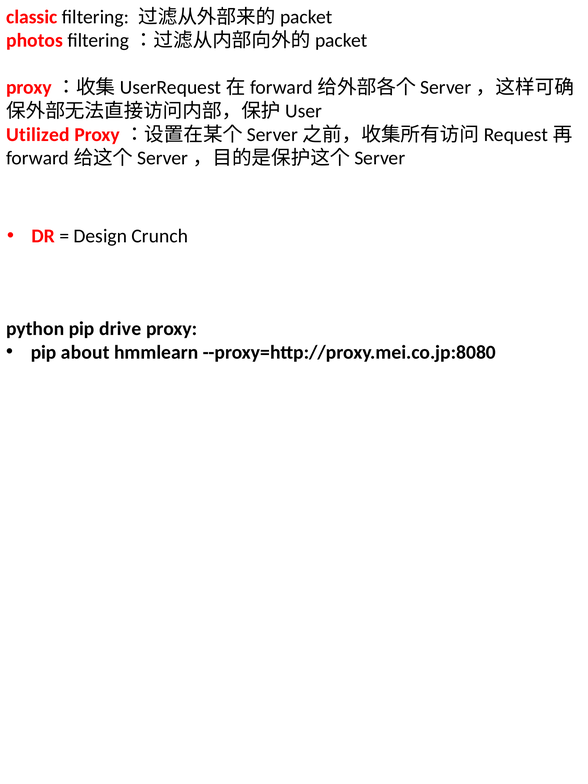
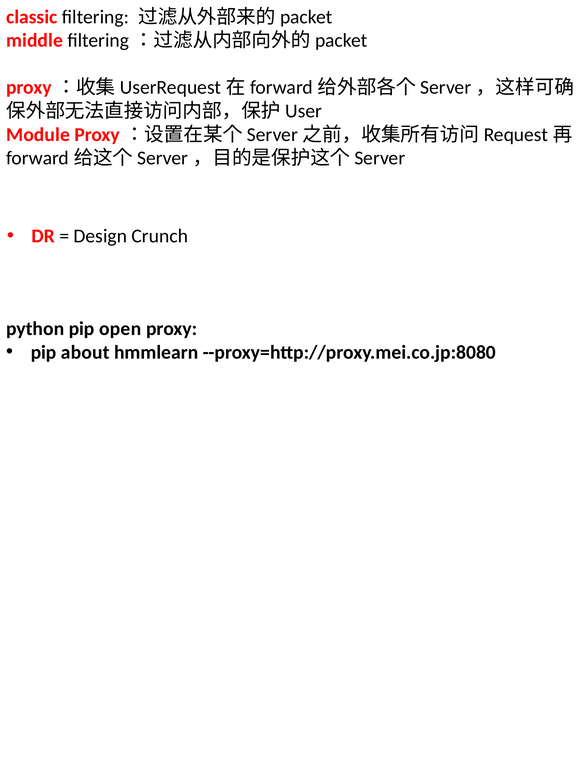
photos: photos -> middle (35, 40)
Utilized: Utilized -> Module (38, 135)
drive: drive -> open (120, 329)
